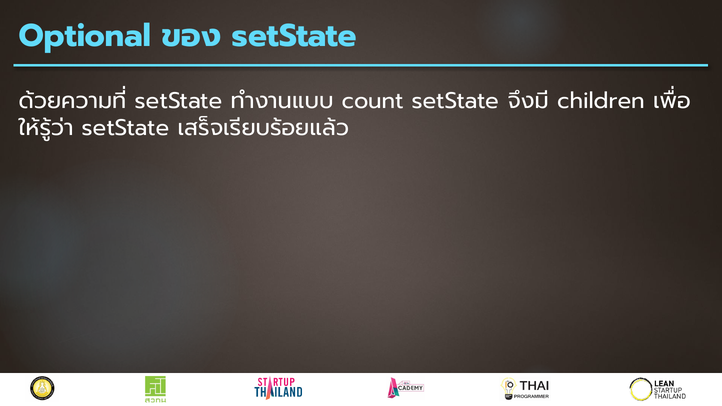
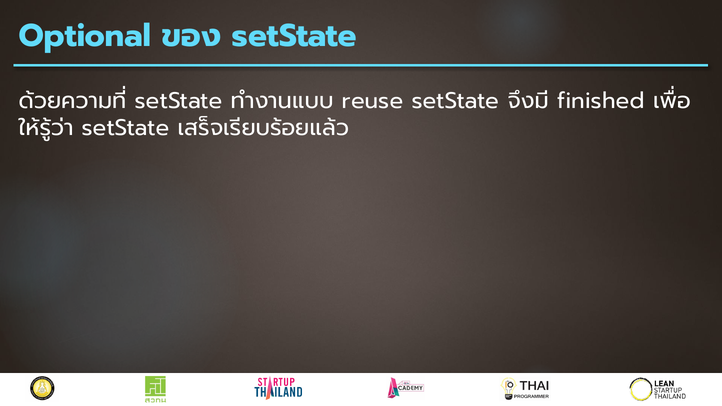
count: count -> reuse (373, 101)
children: children -> finished (601, 101)
